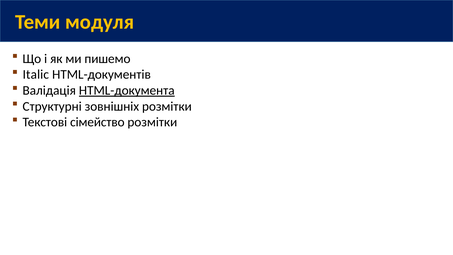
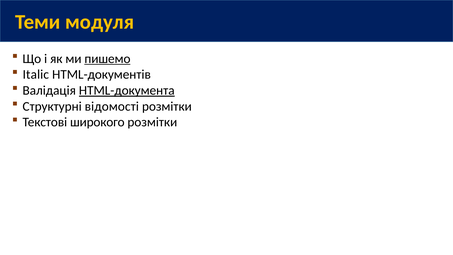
пишемо underline: none -> present (107, 59)
зовнішніх: зовнішніх -> відомості (112, 106)
сімейство: сімейство -> широкого (97, 122)
